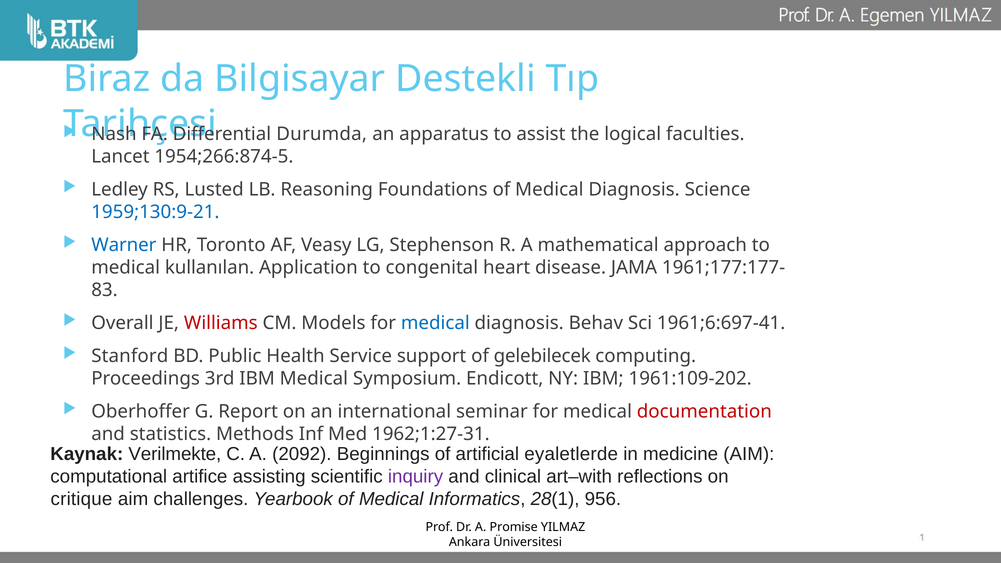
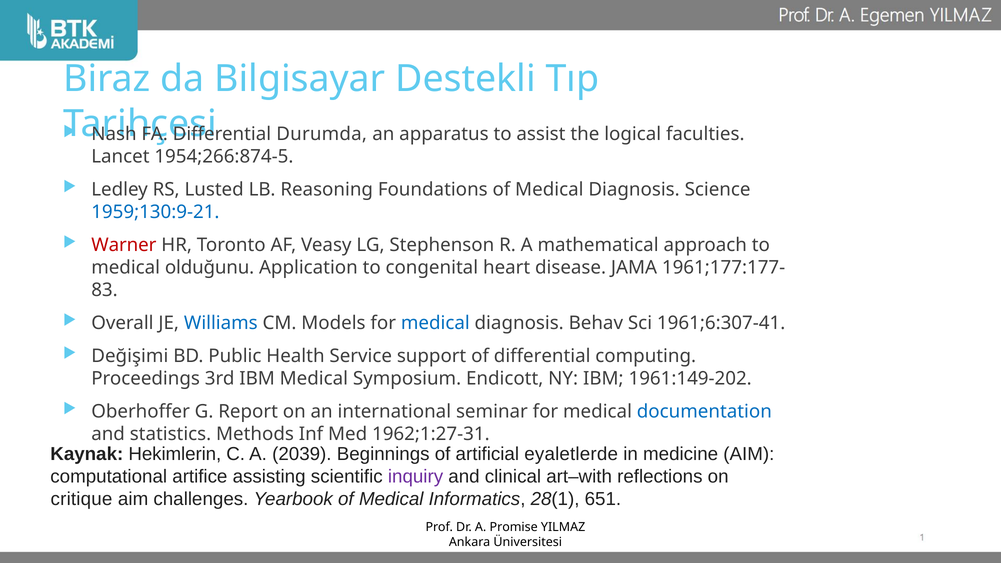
Warner colour: blue -> red (124, 245)
kullanılan: kullanılan -> olduğunu (210, 268)
Williams colour: red -> blue (221, 323)
1961;6:697-41: 1961;6:697-41 -> 1961;6:307-41 (721, 323)
Stanford: Stanford -> Değişimi (130, 356)
of gelebilecek: gelebilecek -> differential (542, 356)
1961:109-202: 1961:109-202 -> 1961:149-202 (690, 379)
documentation colour: red -> blue (704, 412)
Verilmekte: Verilmekte -> Hekimlerin (175, 454)
2092: 2092 -> 2039 (302, 454)
956: 956 -> 651 (603, 499)
